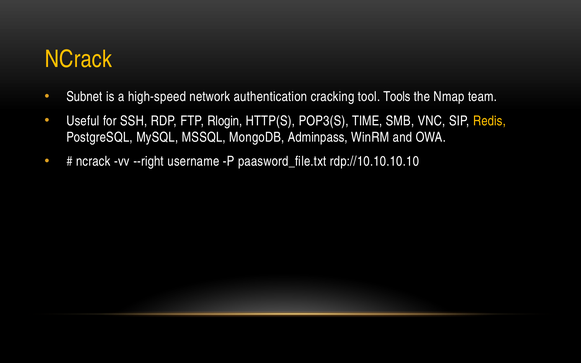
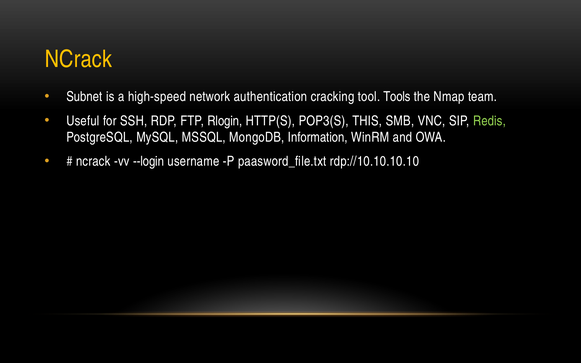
TIME: TIME -> THIS (367, 121)
Redis colour: yellow -> light green (490, 121)
Adminpass: Adminpass -> Information (318, 137)
--right: --right -> --login (149, 161)
